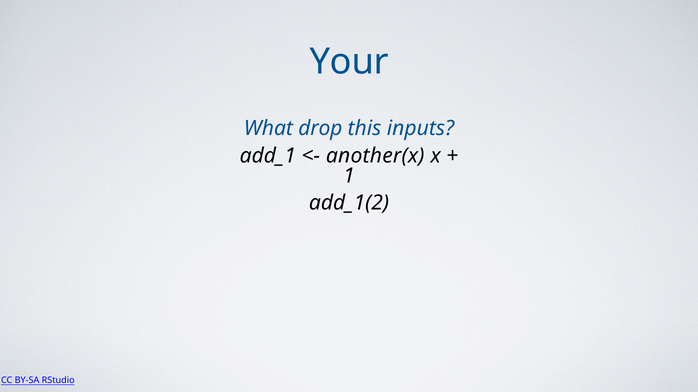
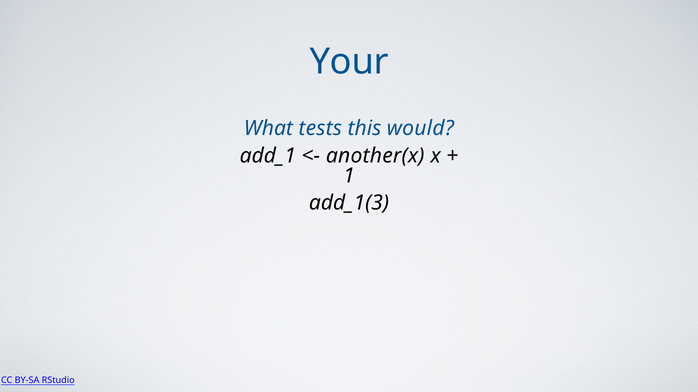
drop: drop -> tests (320, 129)
inputs: inputs -> would (420, 129)
add_1(2: add_1(2 -> add_1(3 (349, 203)
